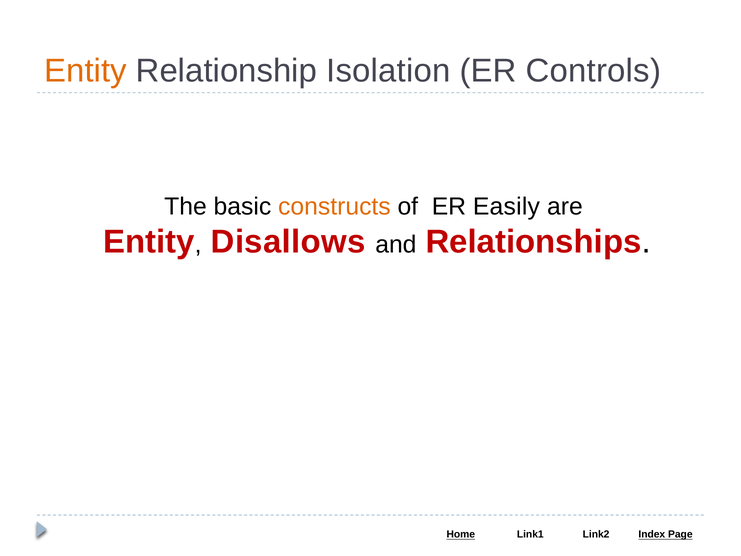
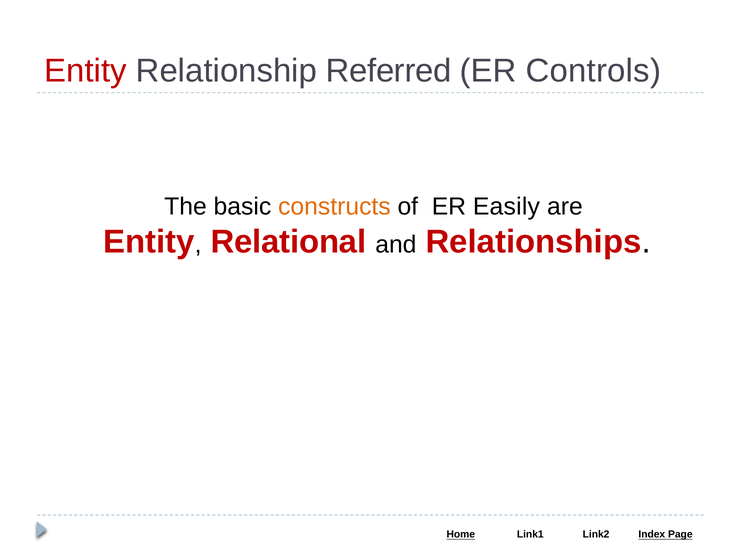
Entity colour: orange -> red (86, 71)
Isolation: Isolation -> Referred (389, 71)
Disallows: Disallows -> Relational (288, 242)
